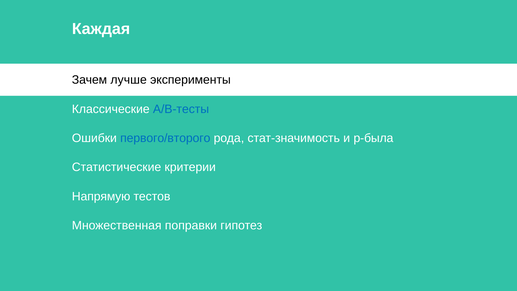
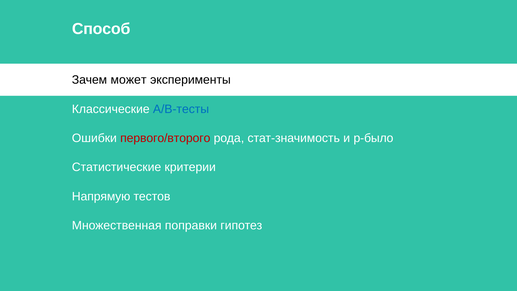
Каждая: Каждая -> Способ (101, 29)
лучше: лучше -> может (129, 80)
первого/второго colour: blue -> red (165, 138)
p-была: p-была -> p-было (373, 138)
